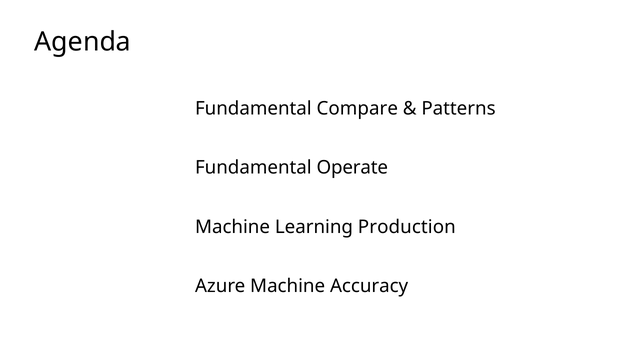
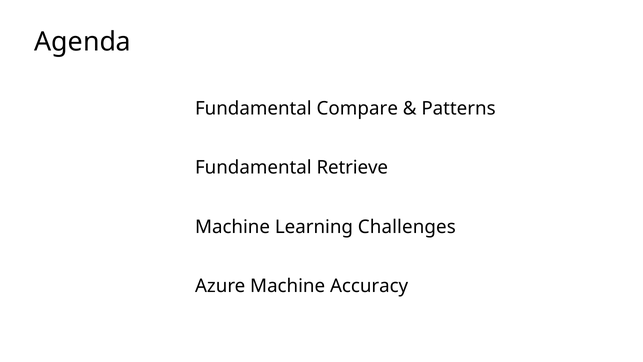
Operate: Operate -> Retrieve (352, 168)
Production: Production -> Challenges (407, 227)
